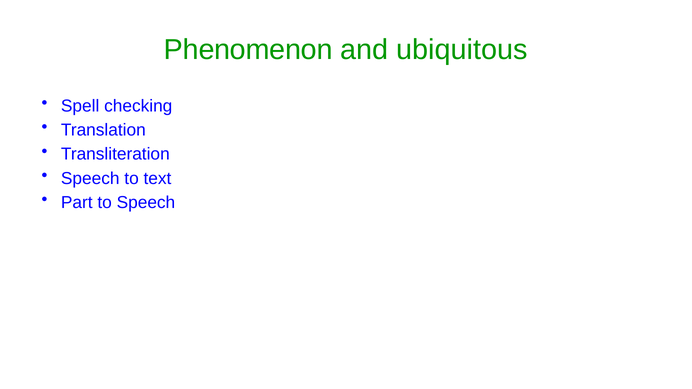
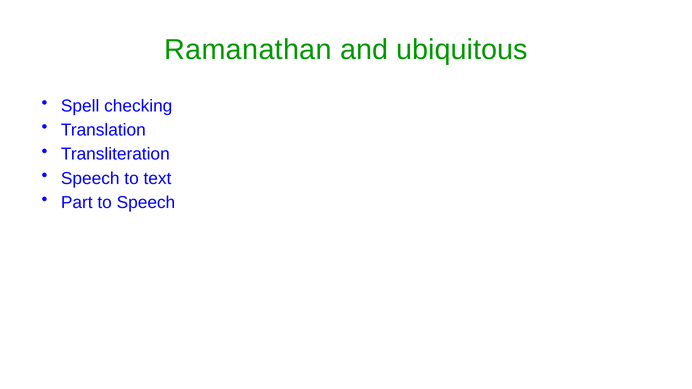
Phenomenon: Phenomenon -> Ramanathan (248, 50)
